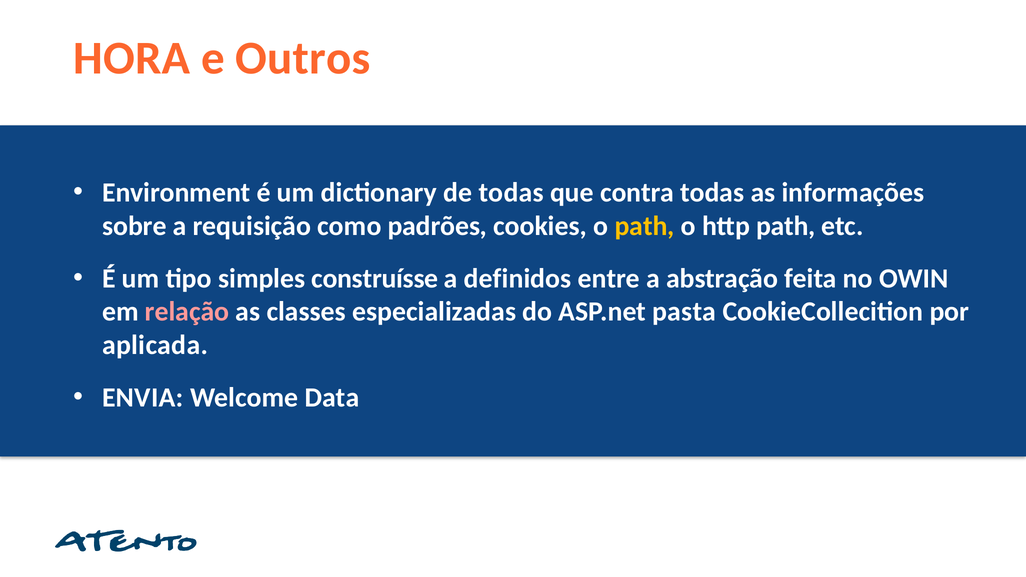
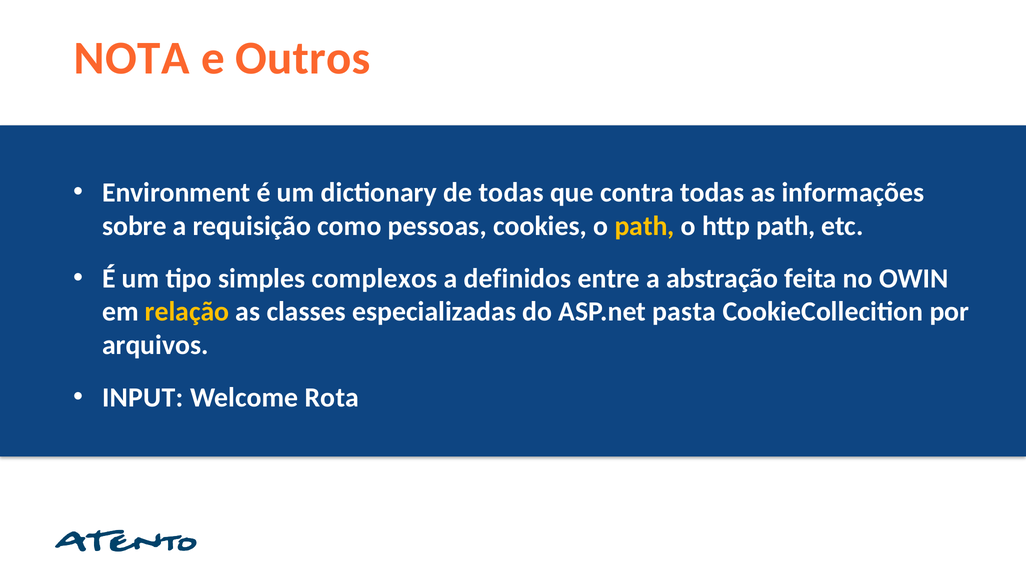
HORA: HORA -> NOTA (132, 58)
padrões: padrões -> pessoas (437, 226)
construísse: construísse -> complexos (375, 278)
relação colour: pink -> yellow (187, 312)
aplicada: aplicada -> arquivos (155, 345)
ENVIA: ENVIA -> INPUT (143, 398)
Data: Data -> Rota (332, 398)
